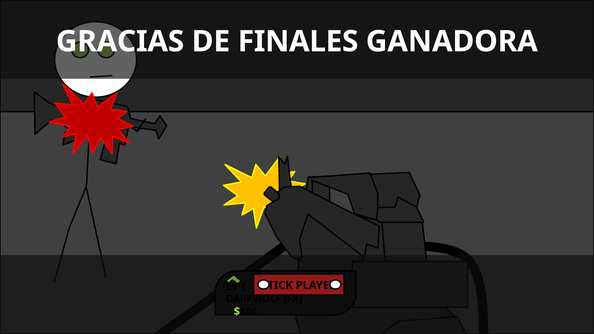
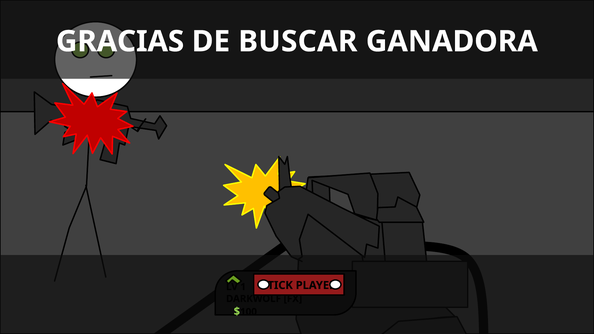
FINALES: FINALES -> BUSCAR (298, 42)
